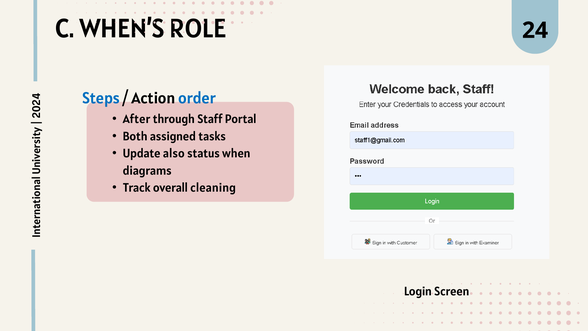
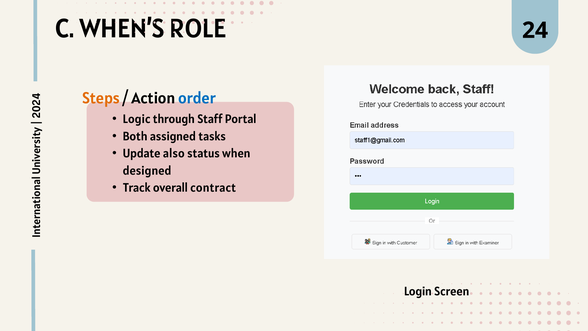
Steps colour: blue -> orange (101, 98)
After: After -> Logic (137, 119)
diagrams: diagrams -> designed (147, 171)
cleaning: cleaning -> contract (213, 188)
